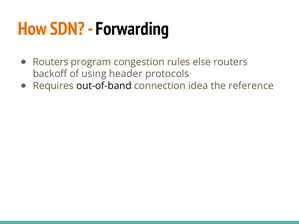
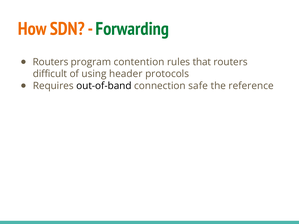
Forwarding colour: black -> green (132, 29)
congestion: congestion -> contention (139, 62)
else: else -> that (202, 62)
backoff: backoff -> difficult (50, 74)
idea: idea -> safe (198, 86)
